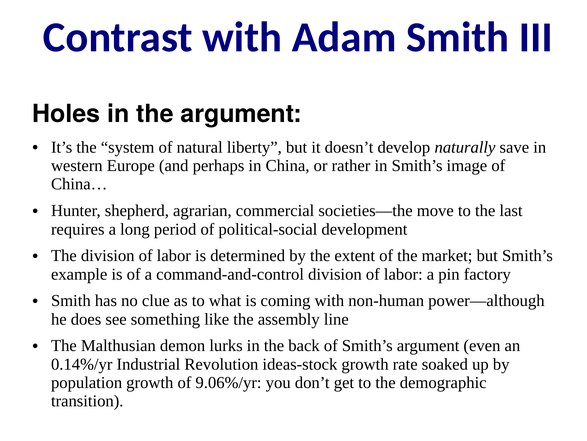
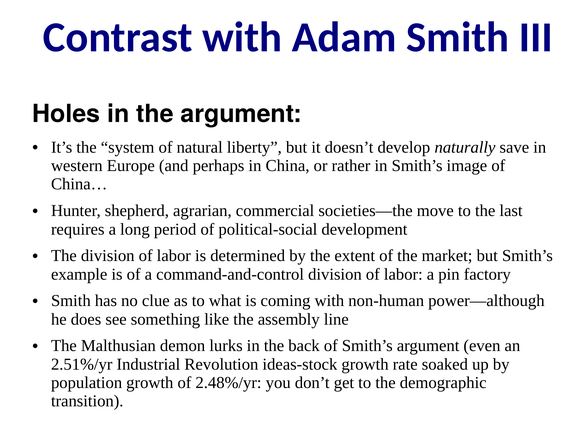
0.14%/yr: 0.14%/yr -> 2.51%/yr (82, 364)
9.06%/yr: 9.06%/yr -> 2.48%/yr (229, 382)
